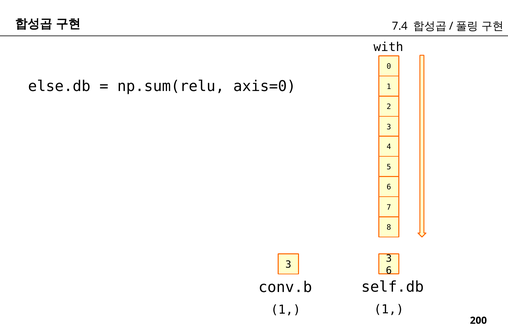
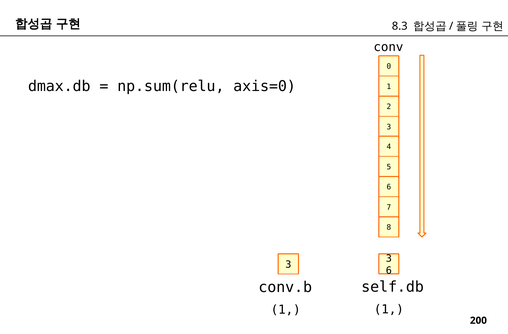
7.4: 7.4 -> 8.3 (400, 26)
with: with -> conv (388, 47)
else.db: else.db -> dmax.db (59, 86)
